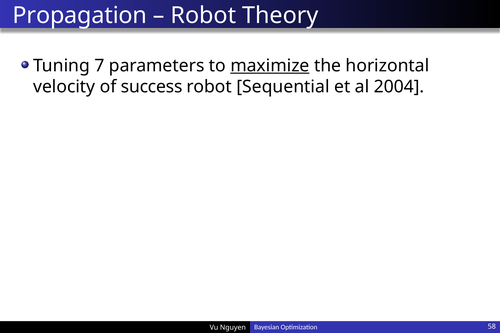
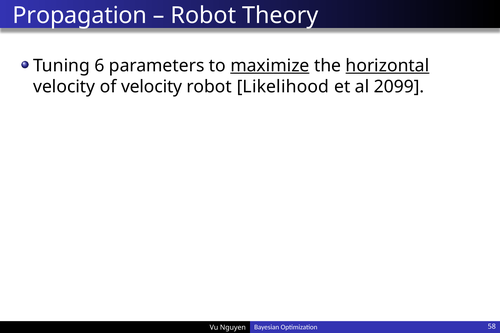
7: 7 -> 6 (99, 66)
horizontal underline: none -> present (387, 66)
of success: success -> velocity (152, 87)
Sequential: Sequential -> Likelihood (283, 87)
2004: 2004 -> 2099 (399, 87)
